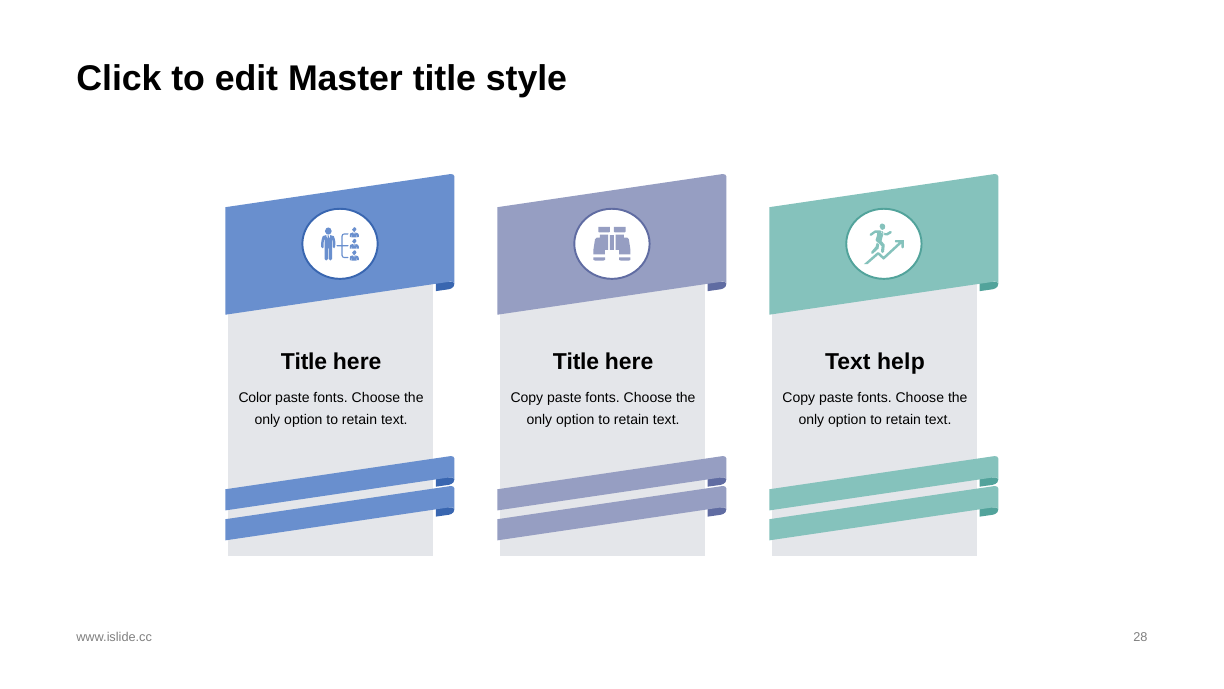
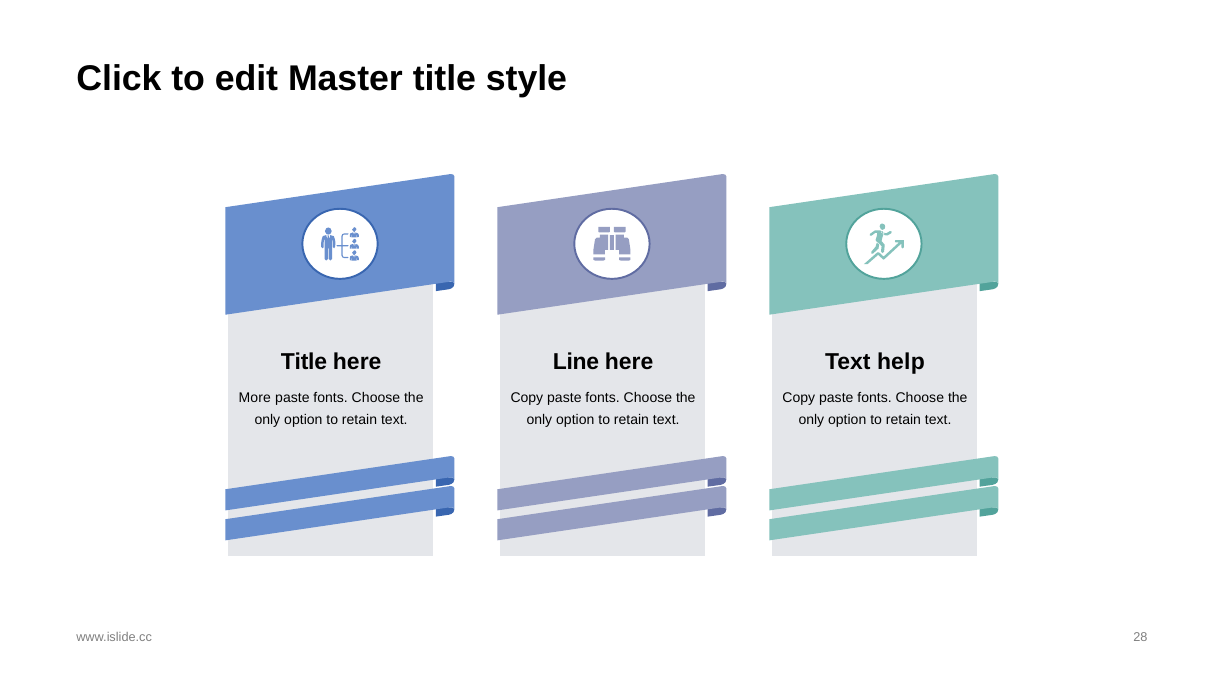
Title: Title -> Line (576, 362)
Color: Color -> More (255, 398)
